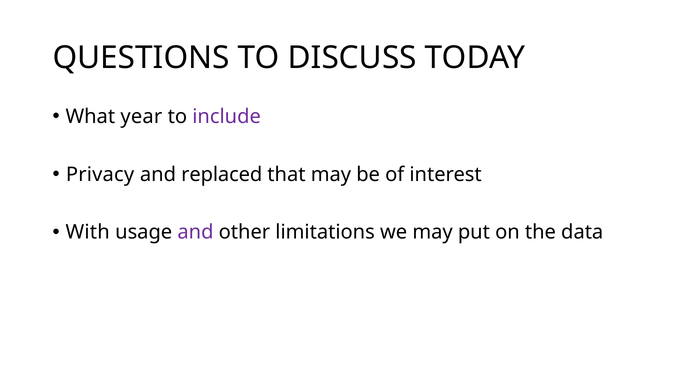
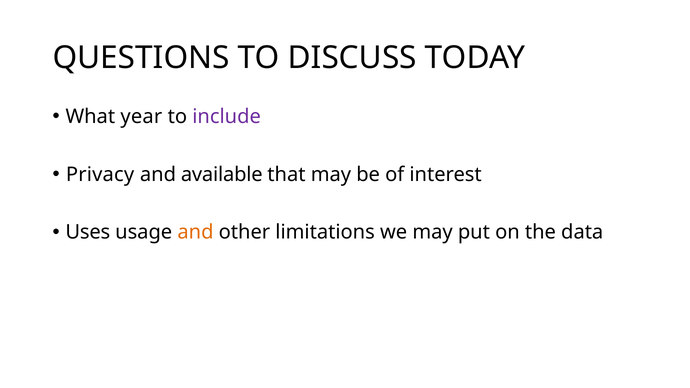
replaced: replaced -> available (222, 175)
With: With -> Uses (88, 232)
and colour: purple -> orange (195, 232)
